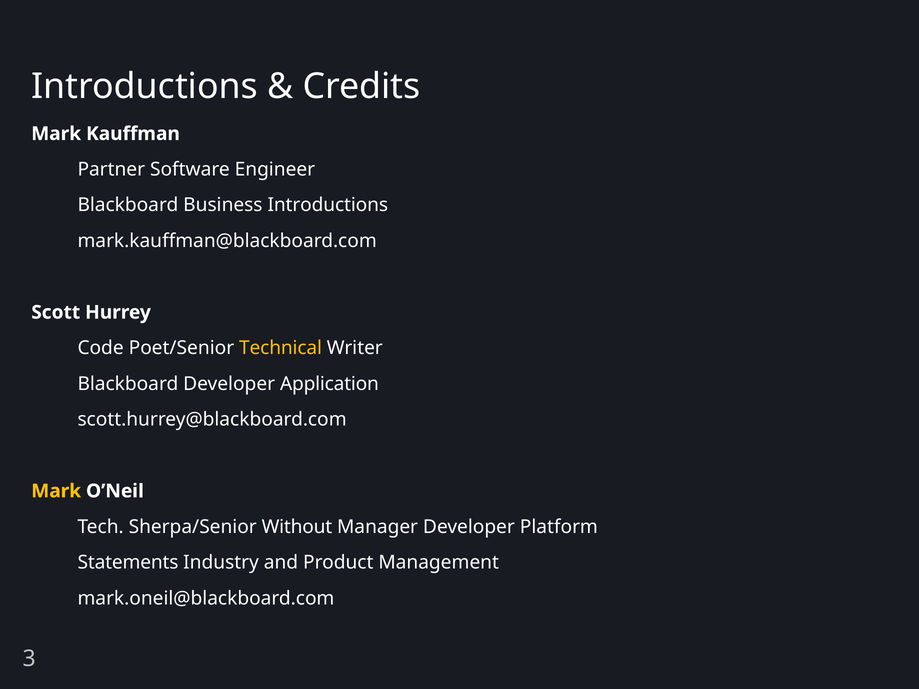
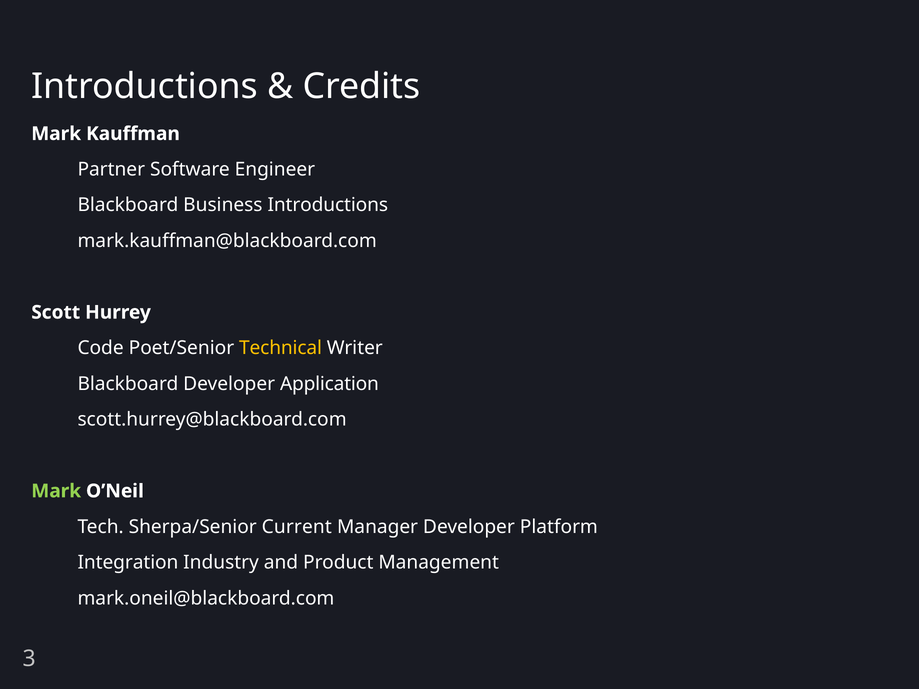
Mark colour: yellow -> light green (56, 491)
Without: Without -> Current (297, 527)
Statements: Statements -> Integration (128, 563)
